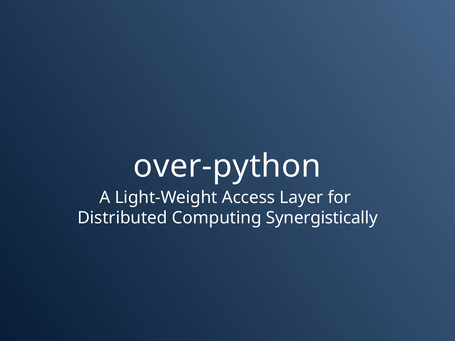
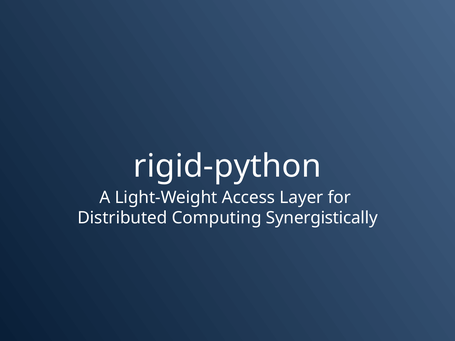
over-python: over-python -> rigid-python (227, 166)
